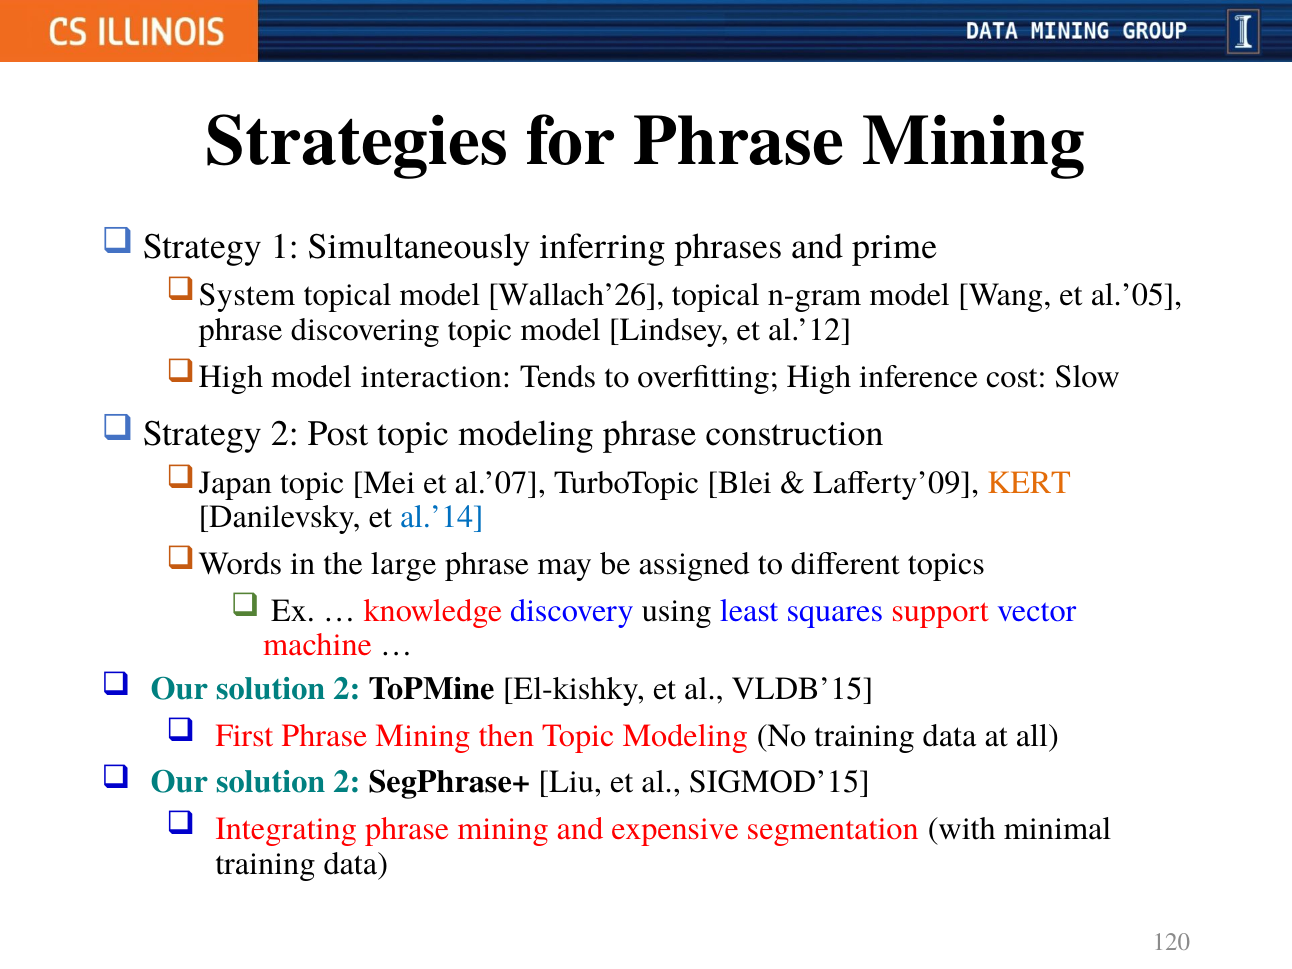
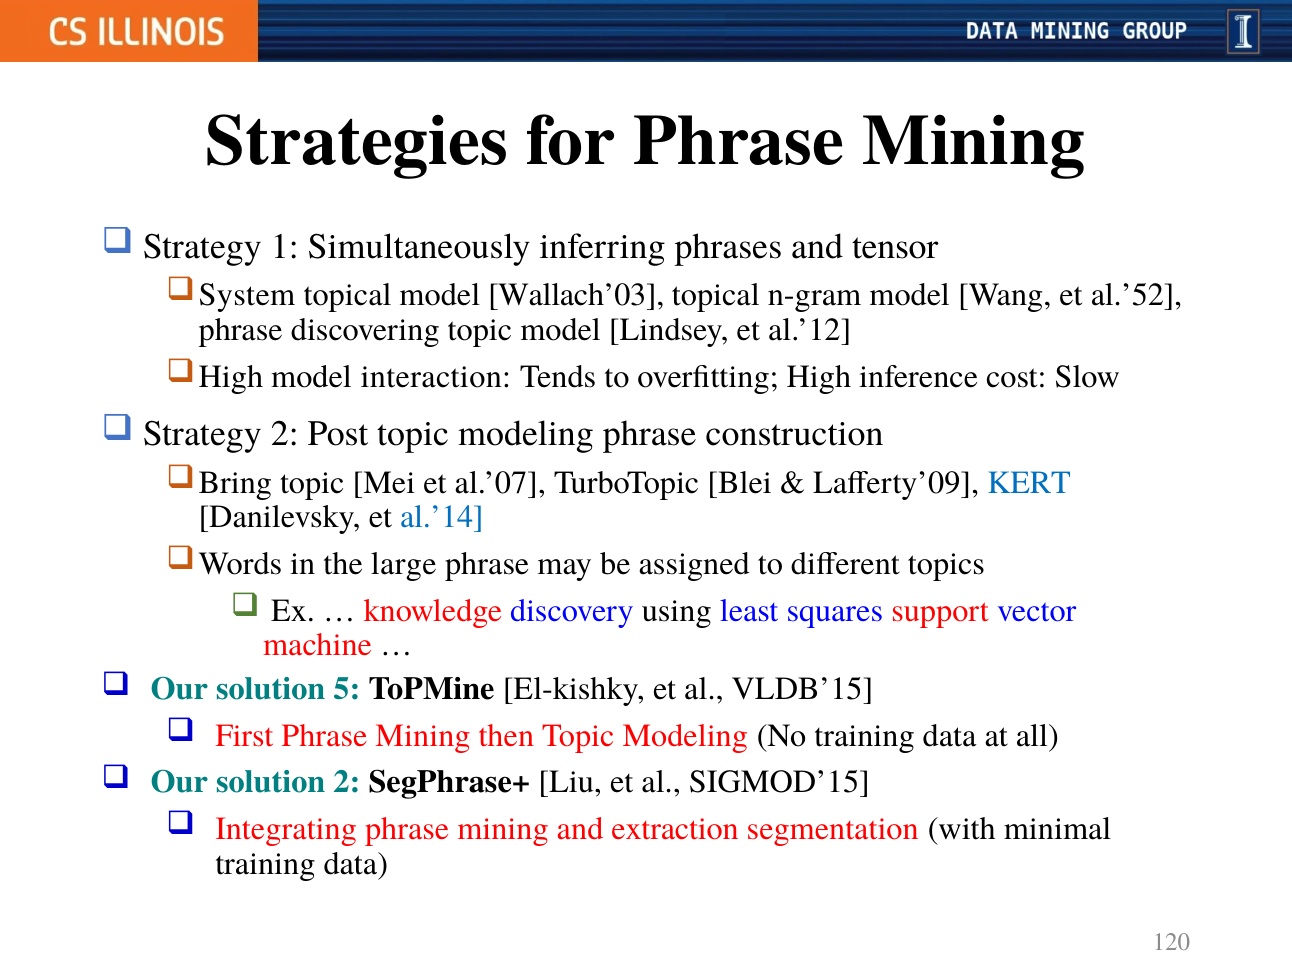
prime: prime -> tensor (895, 246)
Wallach’26: Wallach’26 -> Wallach’03 (576, 295)
al.’05: al.’05 -> al.’52 (1137, 295)
Japan: Japan -> Bring (235, 482)
KERT colour: orange -> blue (1029, 482)
2: 2 -> 5 (347, 689)
expensive: expensive -> extraction (675, 829)
